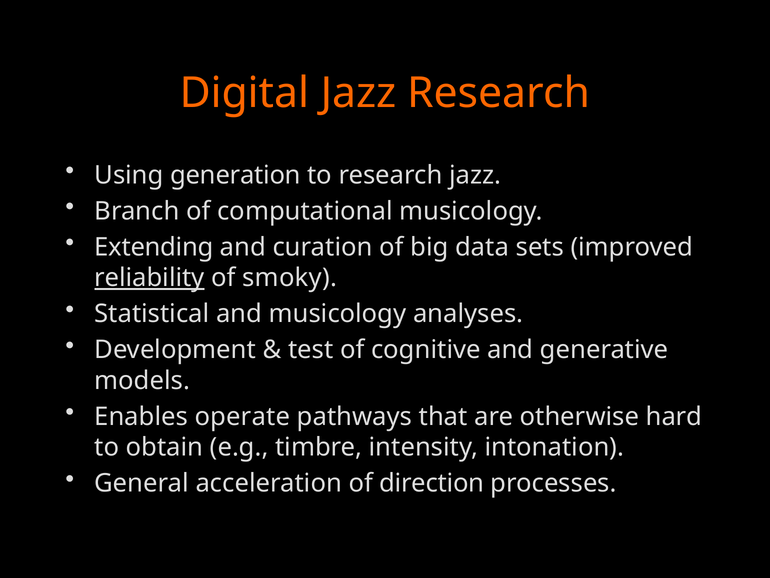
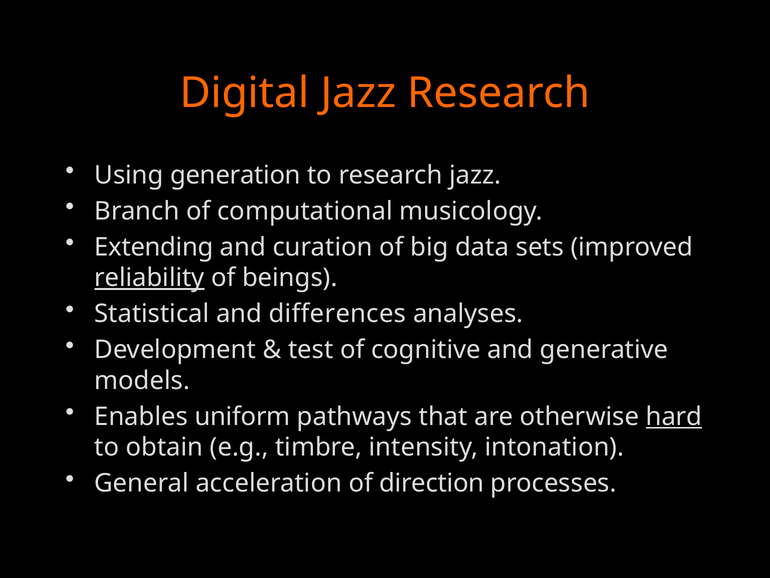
smoky: smoky -> beings (290, 278)
and musicology: musicology -> differences (337, 314)
operate: operate -> uniform (243, 416)
hard underline: none -> present (674, 416)
